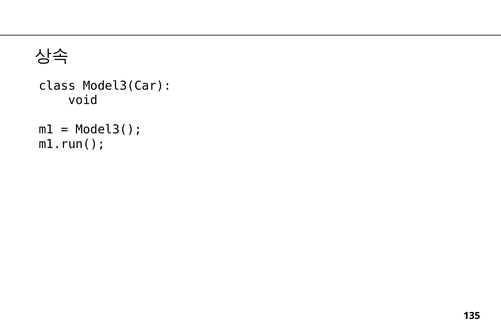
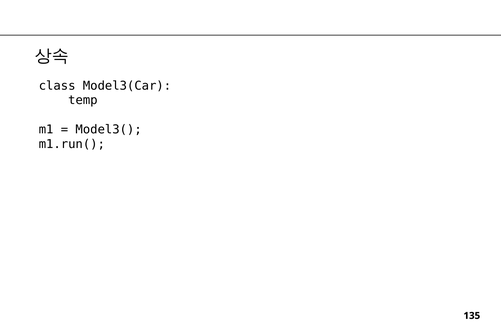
void: void -> temp (83, 100)
